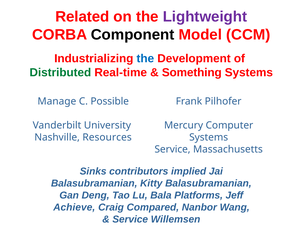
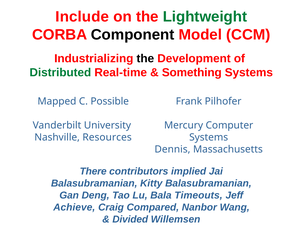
Related: Related -> Include (82, 17)
Lightweight colour: purple -> green (205, 17)
the colour: blue -> black (145, 59)
Manage: Manage -> Mapped (57, 102)
Service: Service -> Dennis (172, 150)
Sinks: Sinks -> There (93, 172)
Platforms: Platforms -> Timeouts (198, 196)
Service: Service -> Divided (130, 220)
